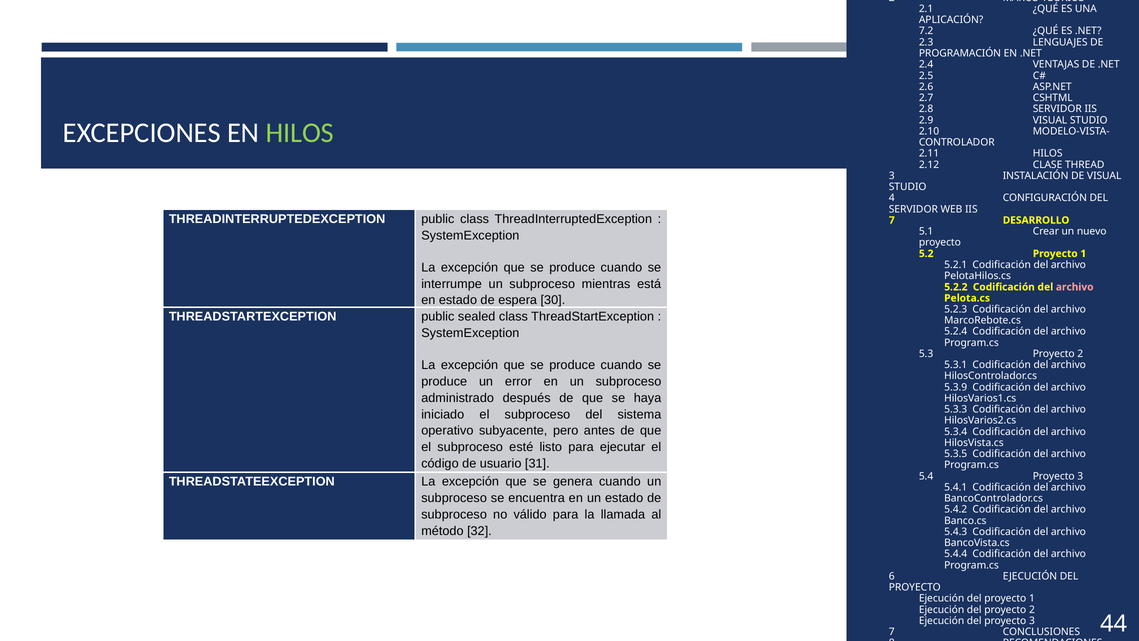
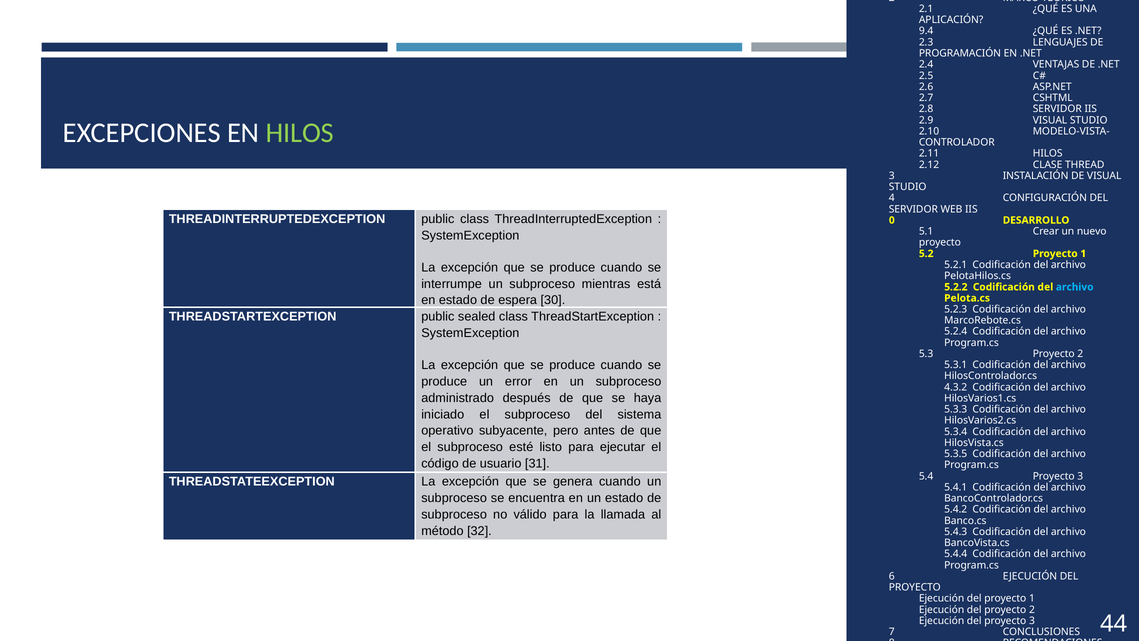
7.2: 7.2 -> 9.4 (926, 31)
7: 7 -> 0 (892, 220)
archivo colour: pink -> light blue (1075, 287)
5.3.9: 5.3.9 -> 4.3.2 (956, 387)
